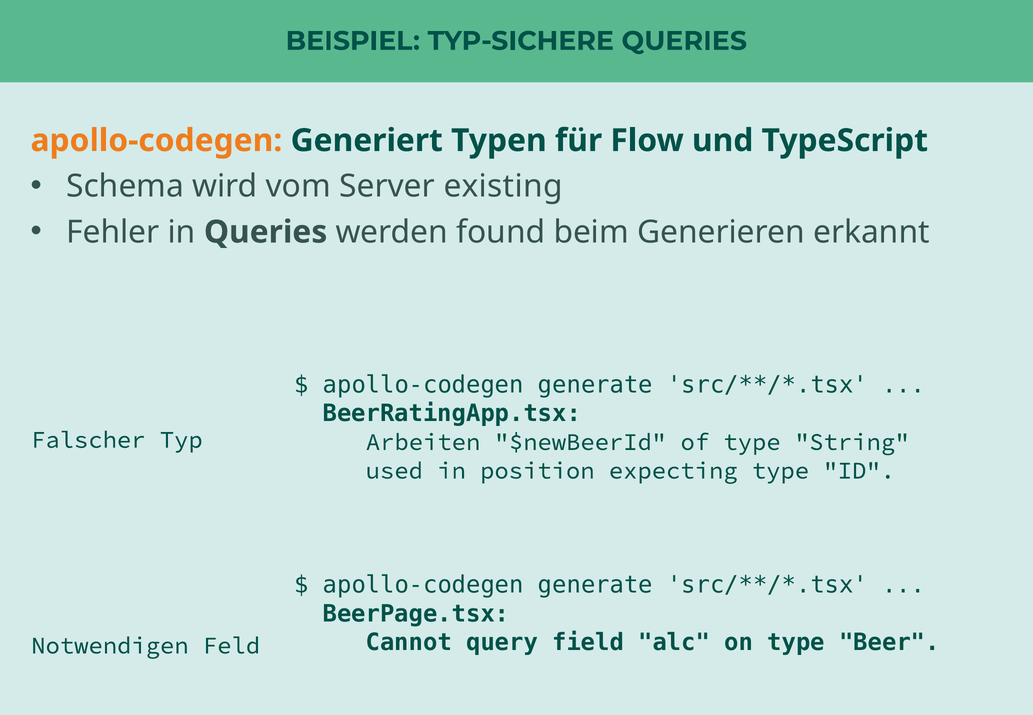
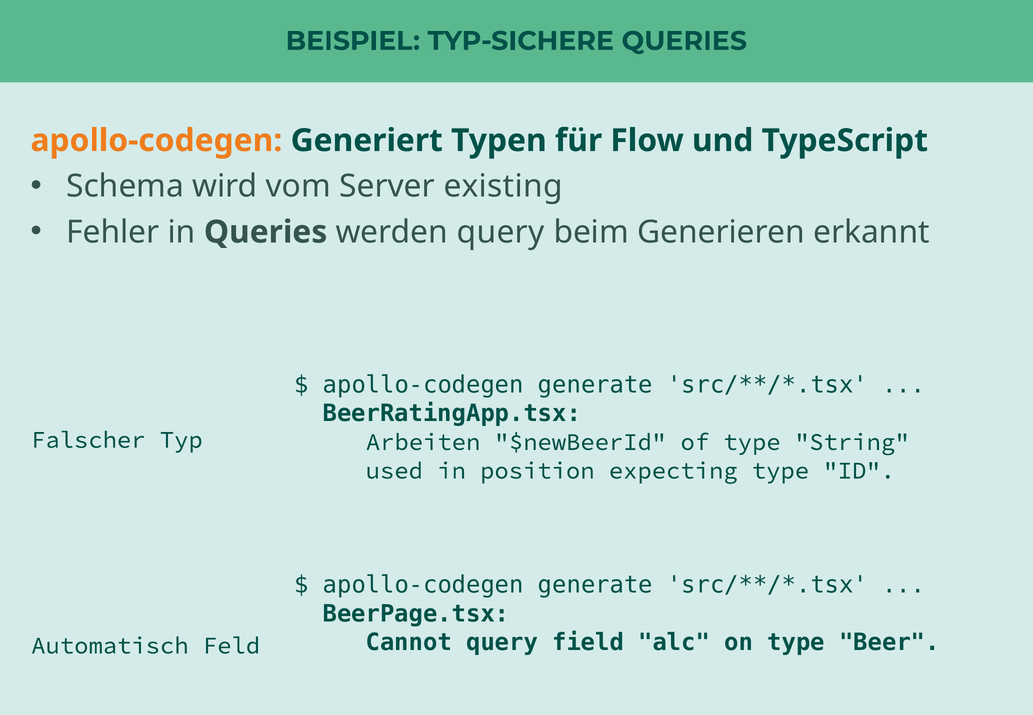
werden found: found -> query (501, 232)
Notwendigen: Notwendigen -> Automatisch (110, 646)
